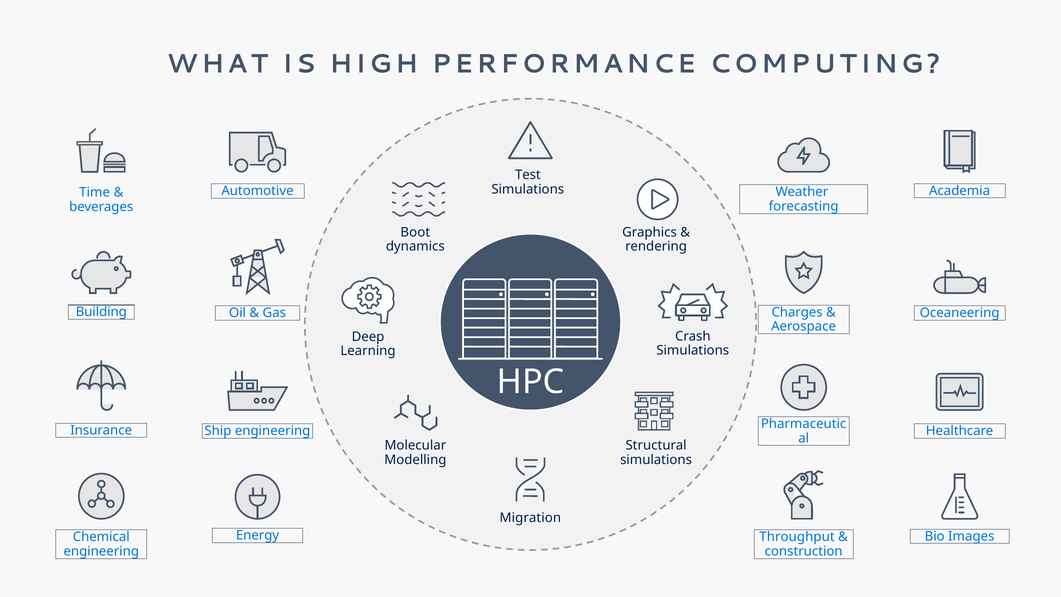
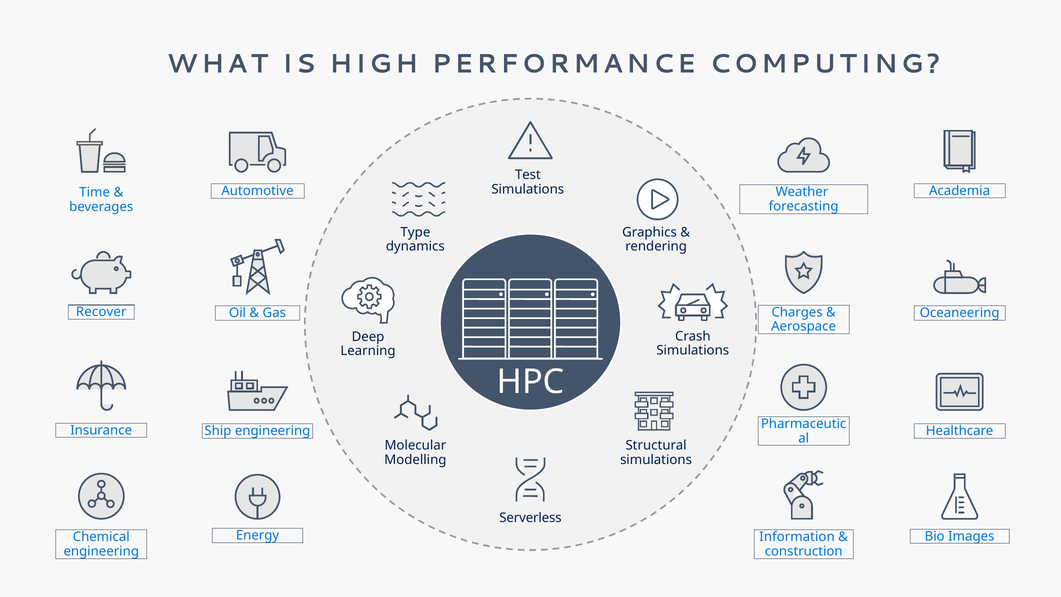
Boot: Boot -> Type (415, 232)
Building: Building -> Recover (101, 312)
Migration: Migration -> Serverless (530, 518)
Throughput: Throughput -> Information (797, 537)
